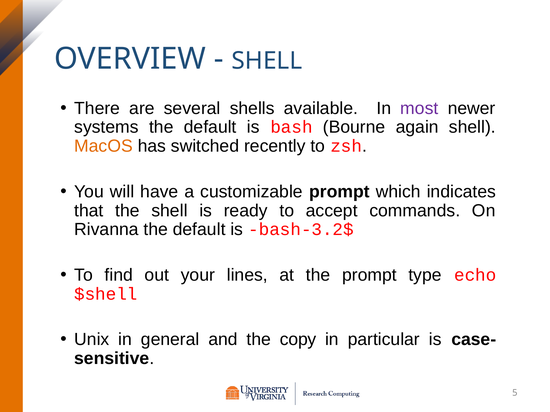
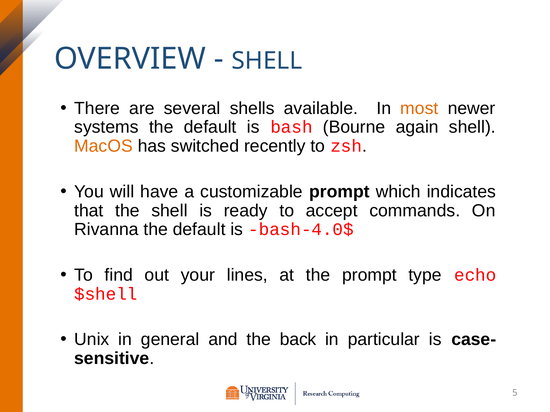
most colour: purple -> orange (419, 108)
bash-3.2$: bash-3.2$ -> bash-4.0$ (301, 230)
copy: copy -> back (298, 340)
